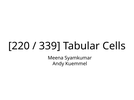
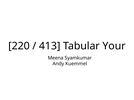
339: 339 -> 413 (50, 46)
Cells: Cells -> Your (114, 46)
